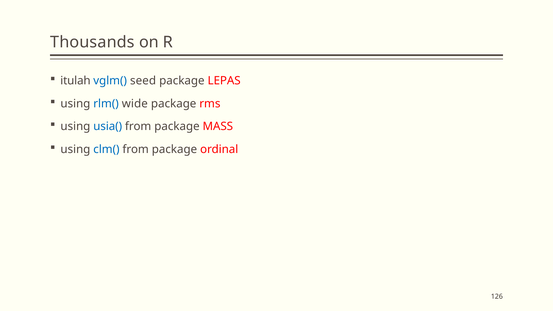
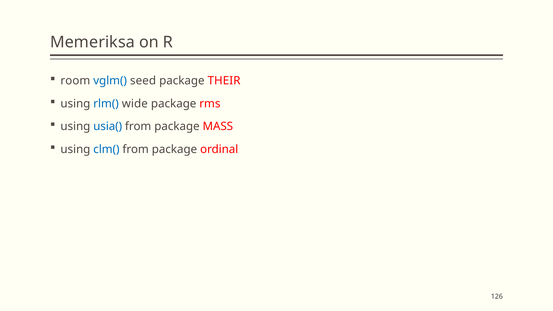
Thousands: Thousands -> Memeriksa (92, 42)
itulah: itulah -> room (75, 81)
LEPAS: LEPAS -> THEIR (224, 81)
